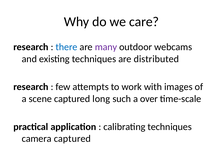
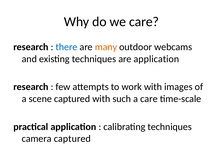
many colour: purple -> orange (106, 47)
are distributed: distributed -> application (156, 59)
captured long: long -> with (101, 98)
a over: over -> care (149, 98)
